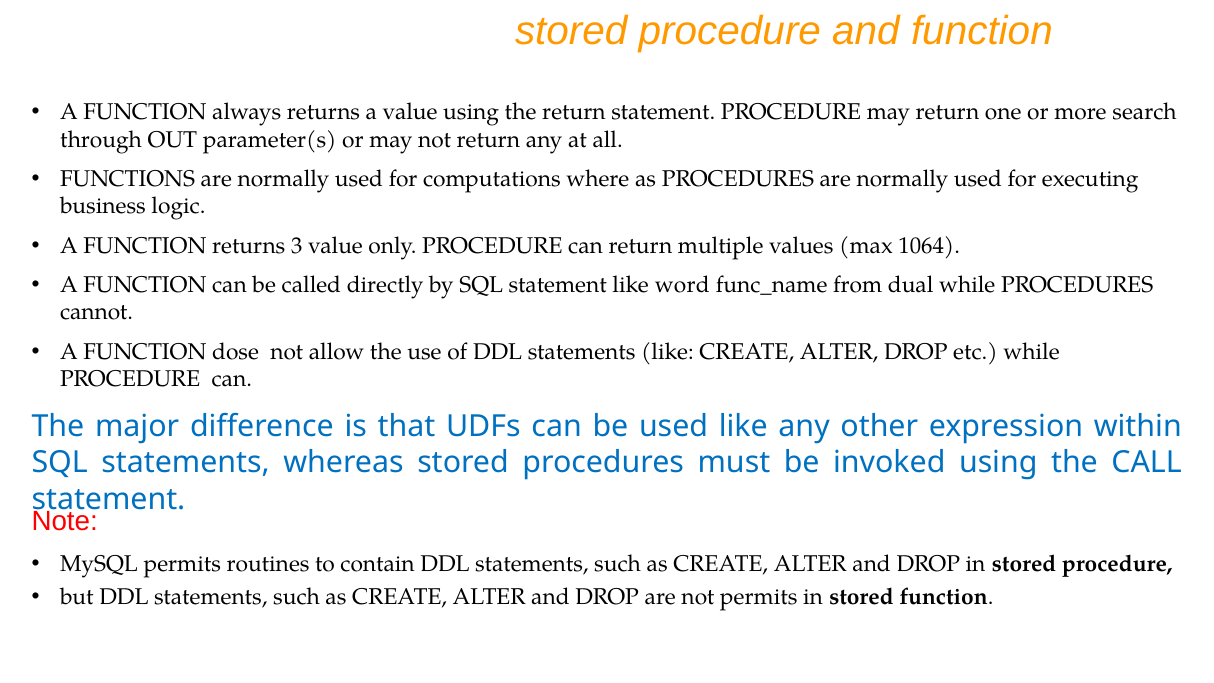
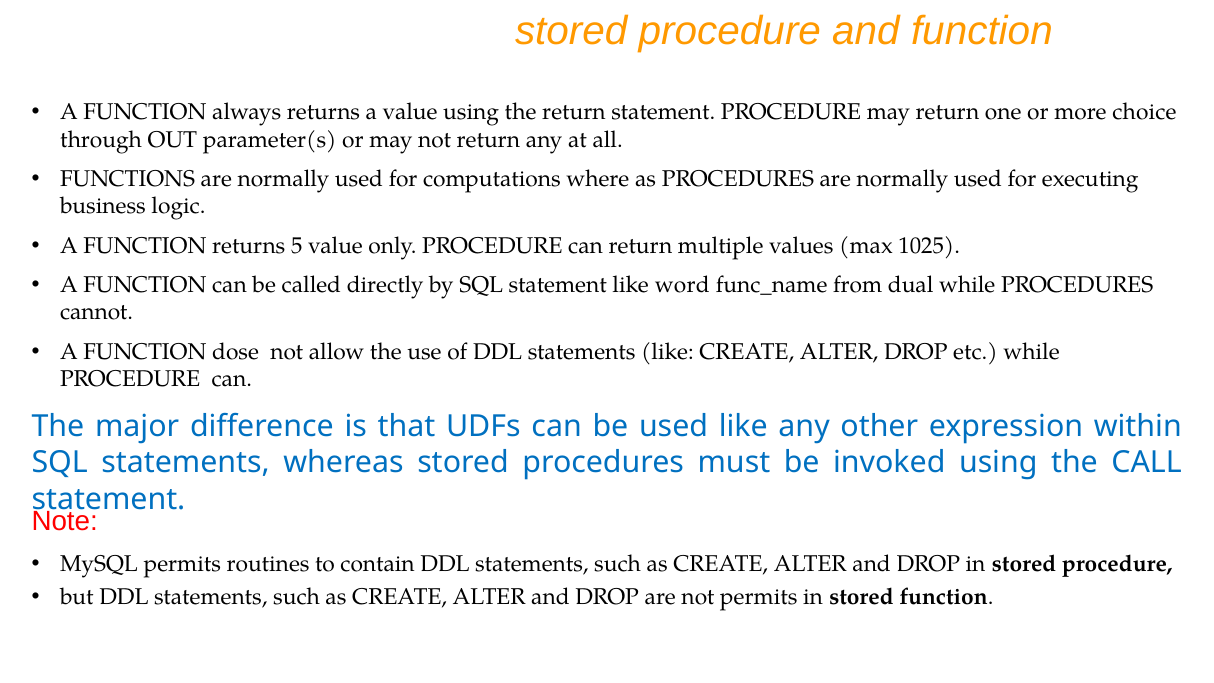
search: search -> choice (1144, 112)
3: 3 -> 5 (297, 246)
1064: 1064 -> 1025 (929, 246)
